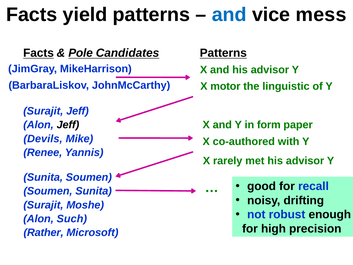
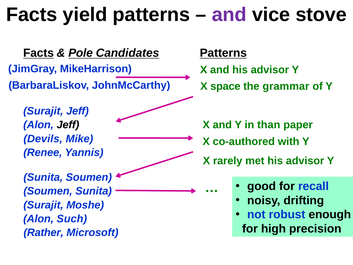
and colour: blue -> purple (229, 15)
mess: mess -> stove (321, 15)
motor: motor -> space (225, 86)
linguistic: linguistic -> grammar (286, 86)
form: form -> than (269, 125)
